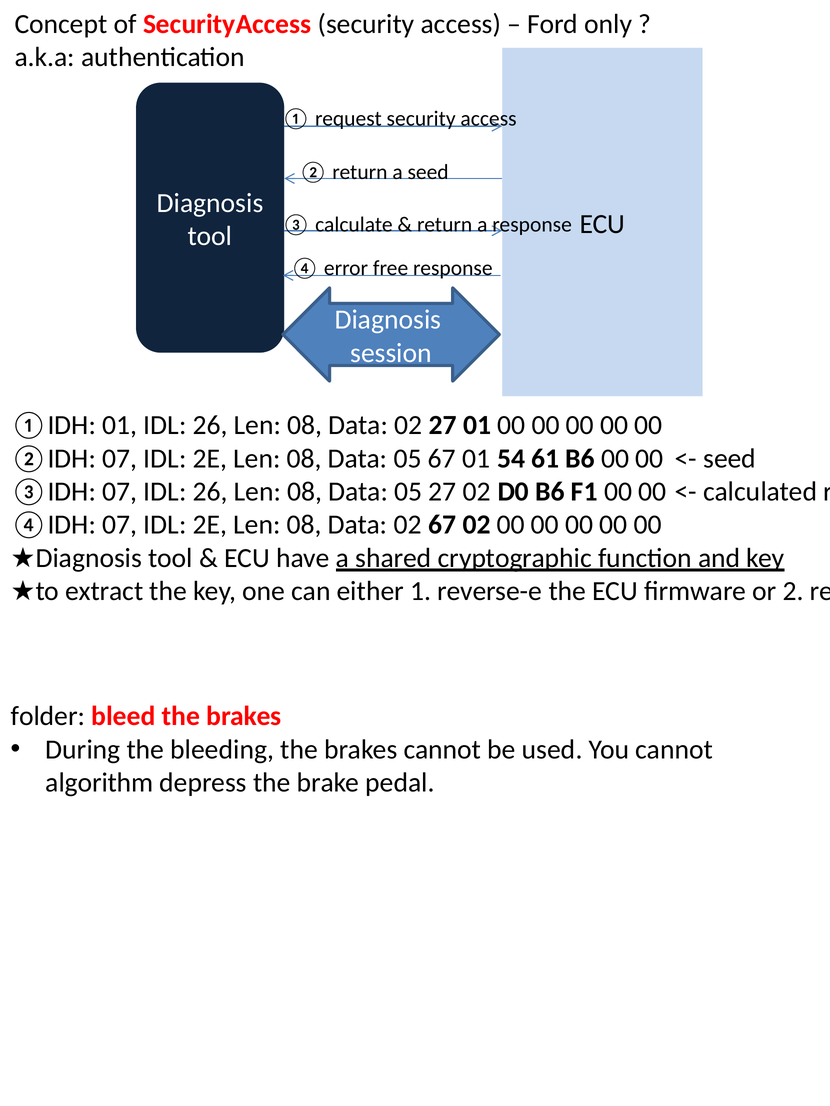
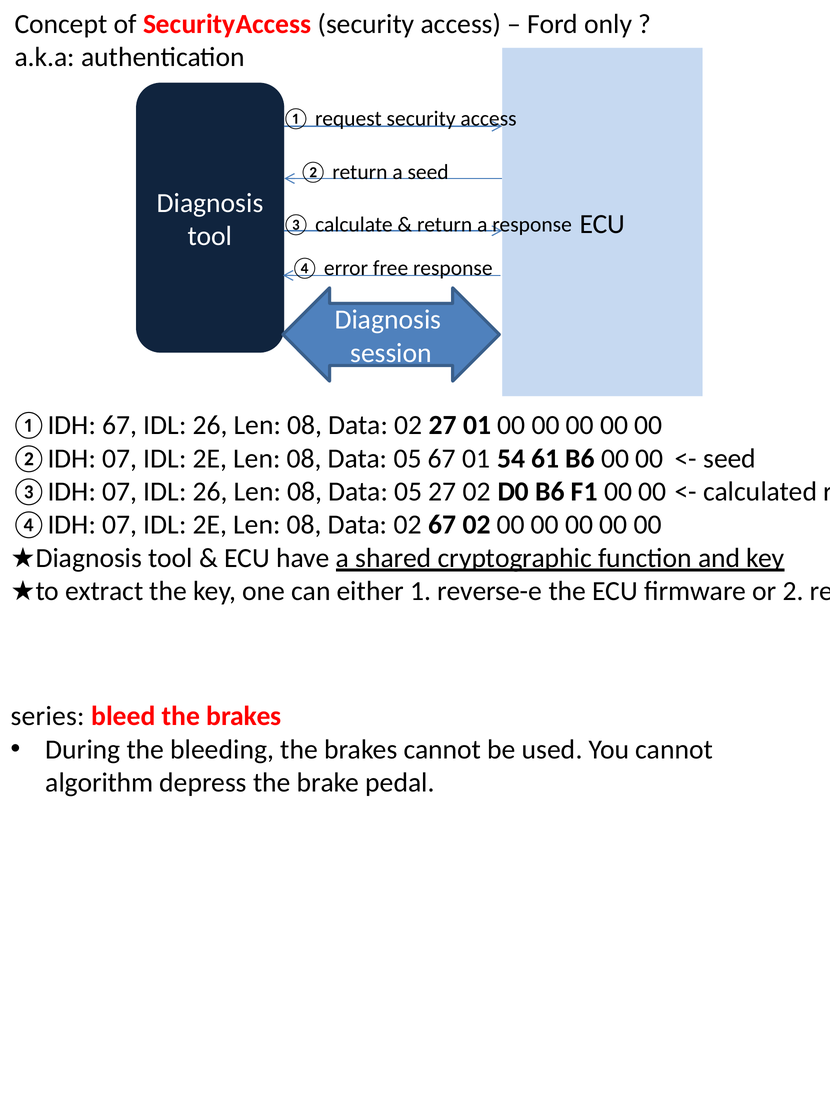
①IDH 01: 01 -> 67 (120, 426)
folder: folder -> series (48, 717)
